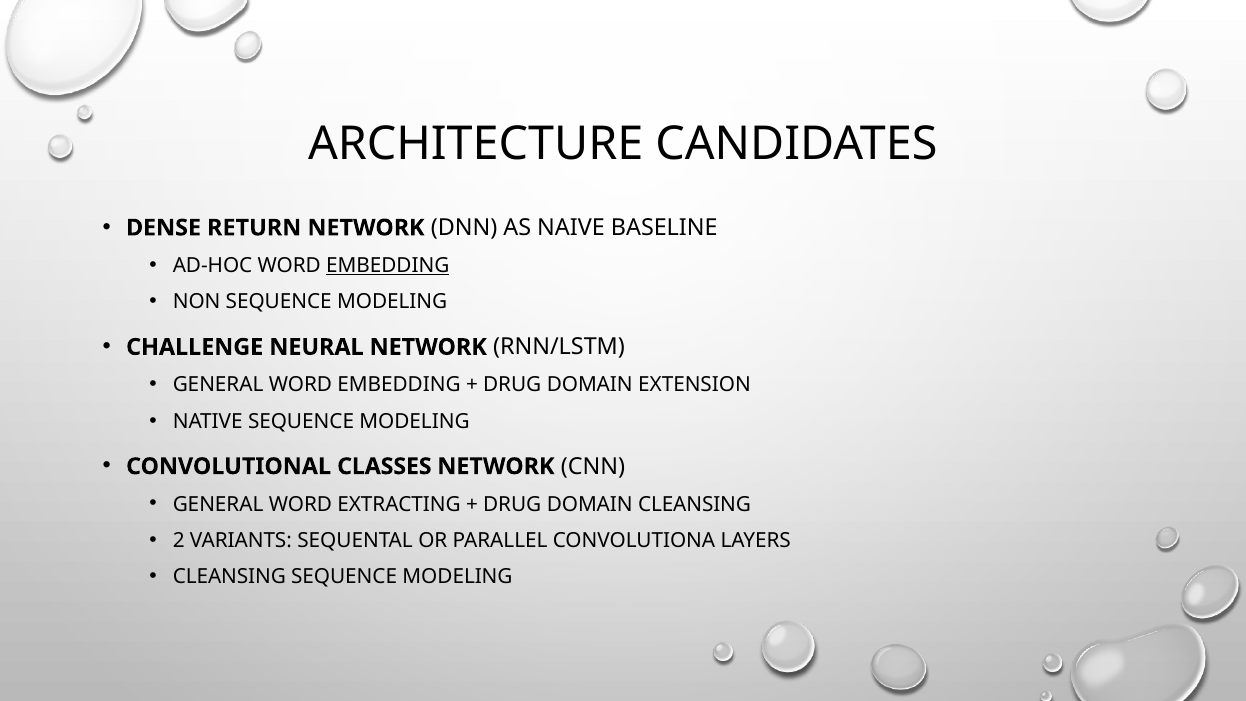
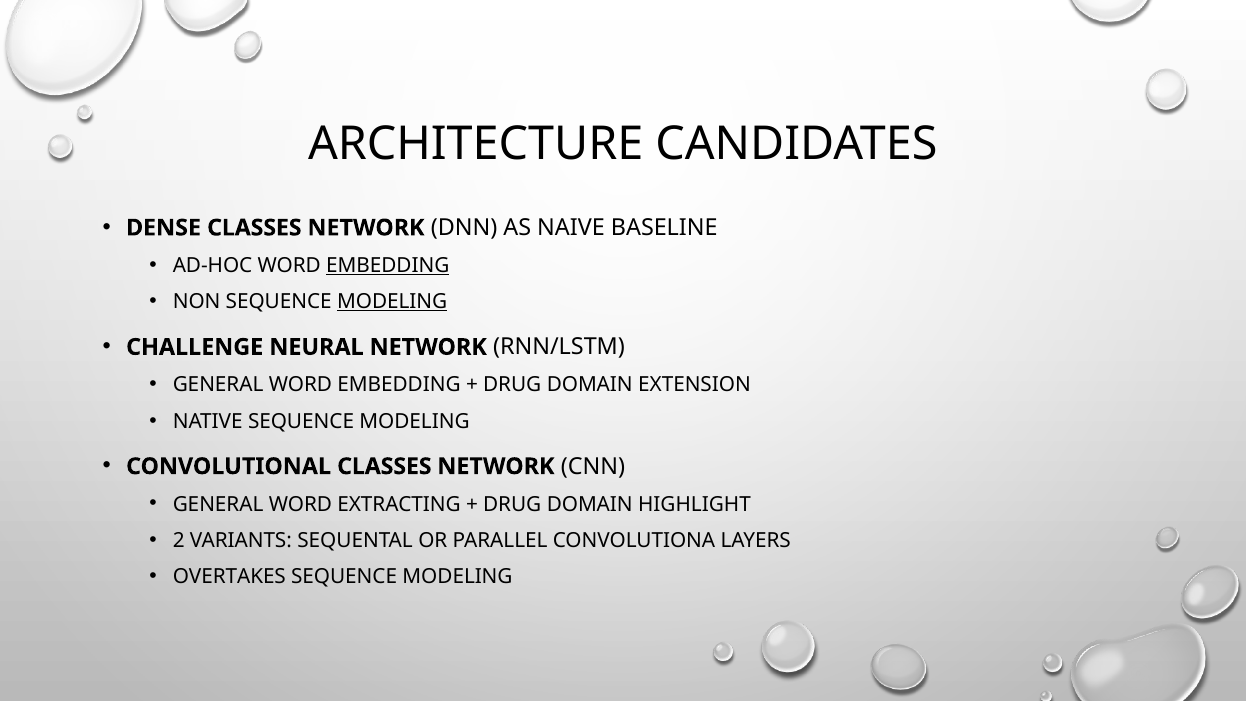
DENSE RETURN: RETURN -> CLASSES (254, 228)
MODELING underline: none -> present (392, 302)
DOMAIN CLEANSING: CLEANSING -> HIGHLIGHT (694, 504)
CLEANSING: CLEANSING -> OVERTAKES (229, 577)
